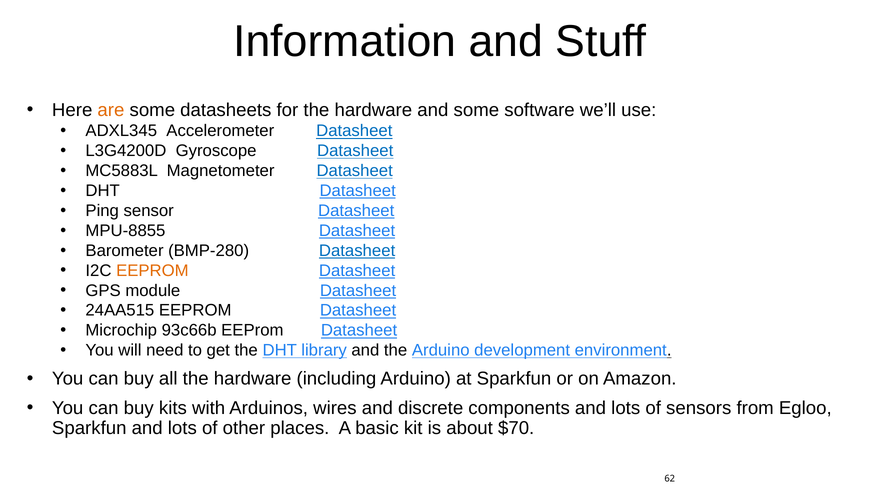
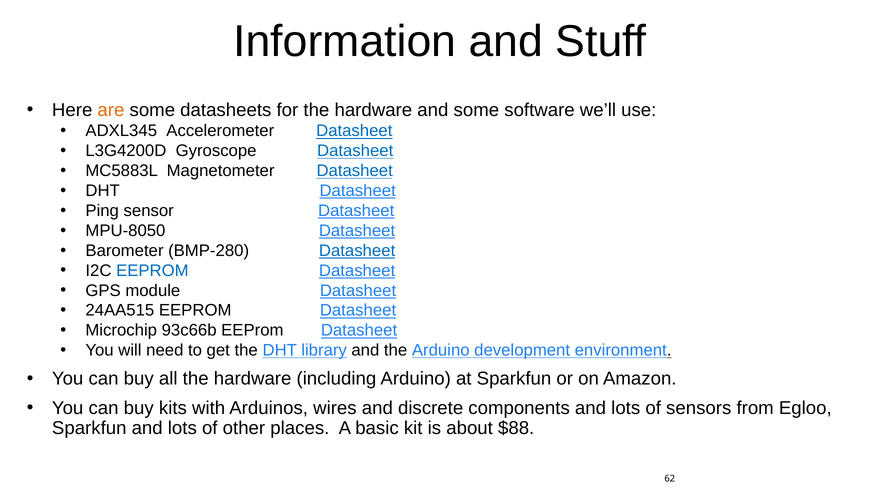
MPU-8855: MPU-8855 -> MPU-8050 (125, 231)
EEPROM colour: orange -> blue (152, 271)
$70: $70 -> $88 (516, 428)
